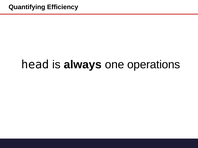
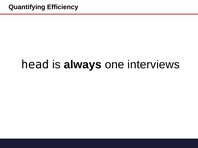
operations: operations -> interviews (154, 65)
